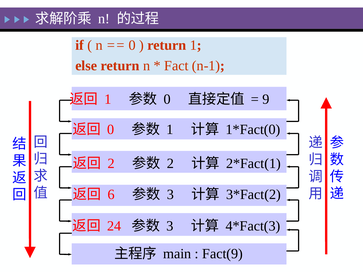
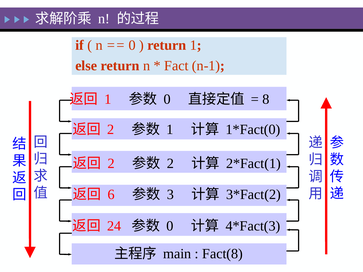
9: 9 -> 8 (266, 99)
0: 0 -> 2 (111, 130)
3: 3 -> 0 (170, 226)
Fact(9: Fact(9 -> Fact(8 (223, 254)
